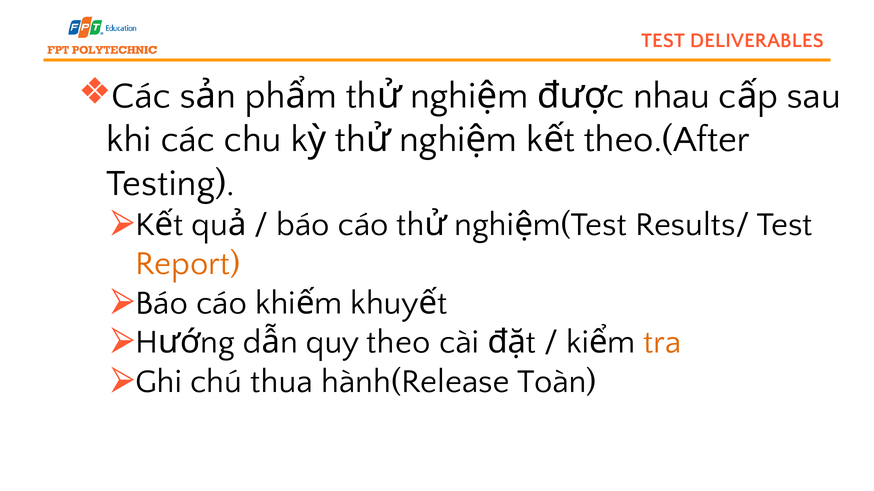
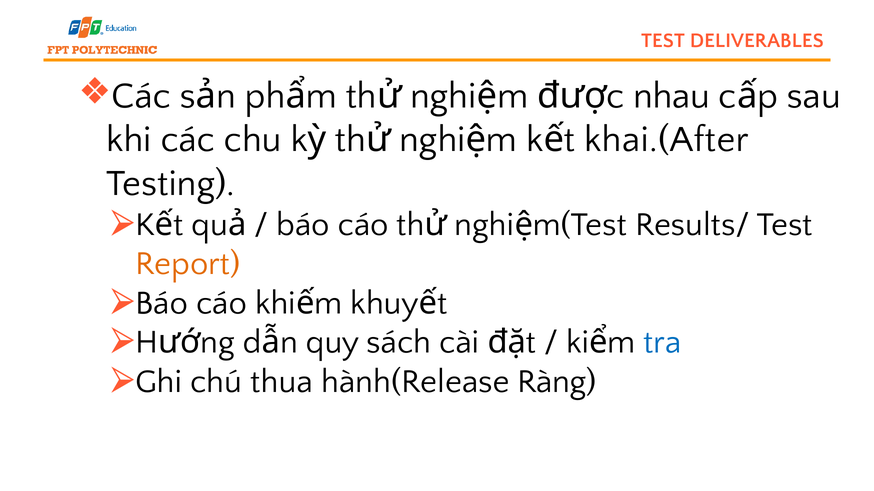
theo.(After: theo.(After -> khai.(After (667, 140)
theo: theo -> sách (399, 343)
tra colour: orange -> blue (662, 343)
Toàn: Toàn -> Ràng (557, 382)
